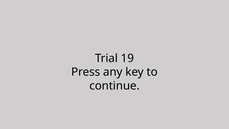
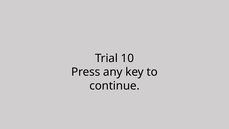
19: 19 -> 10 (127, 58)
